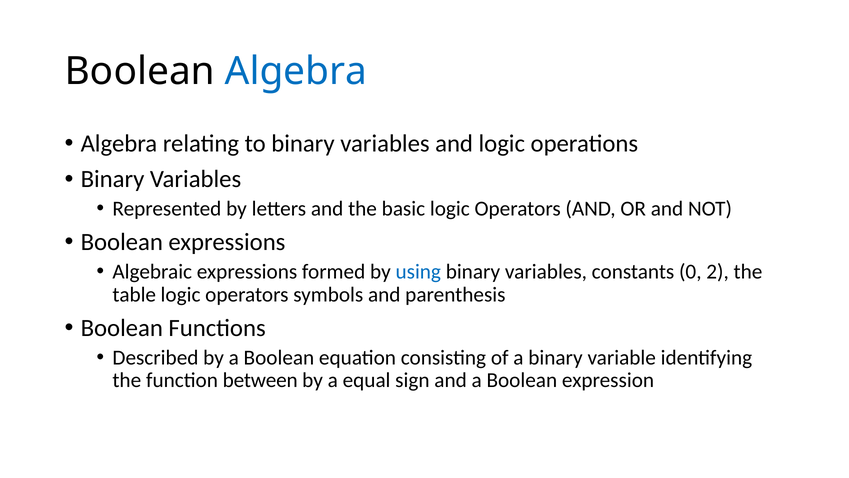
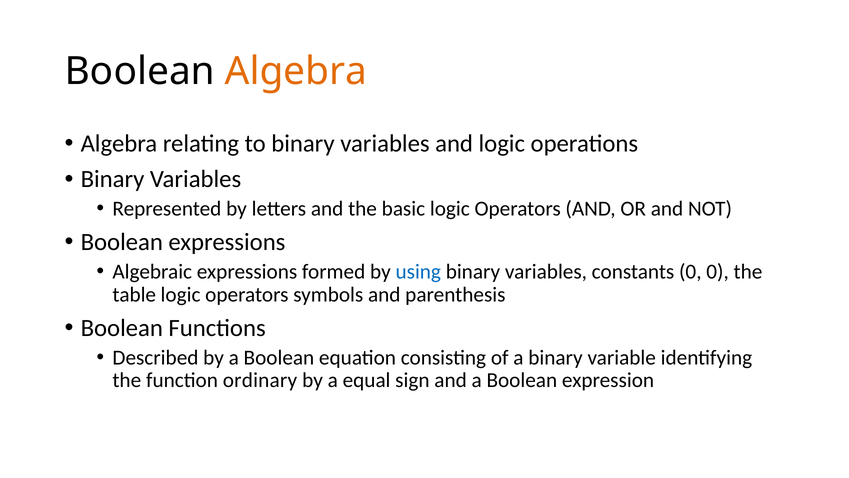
Algebra colour: blue -> orange (296, 71)
0 2: 2 -> 0 (718, 271)
between: between -> ordinary (260, 380)
